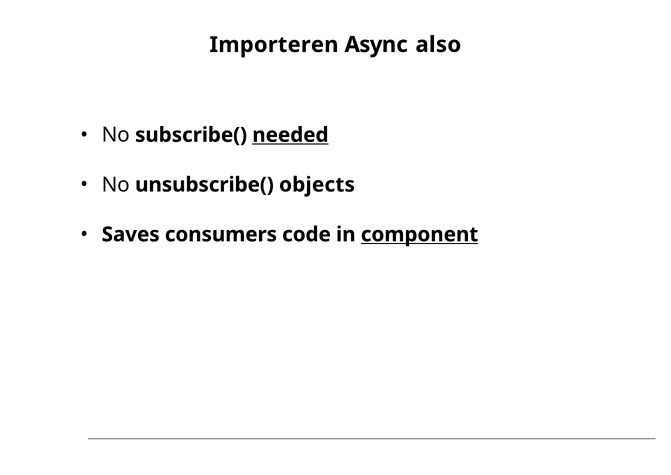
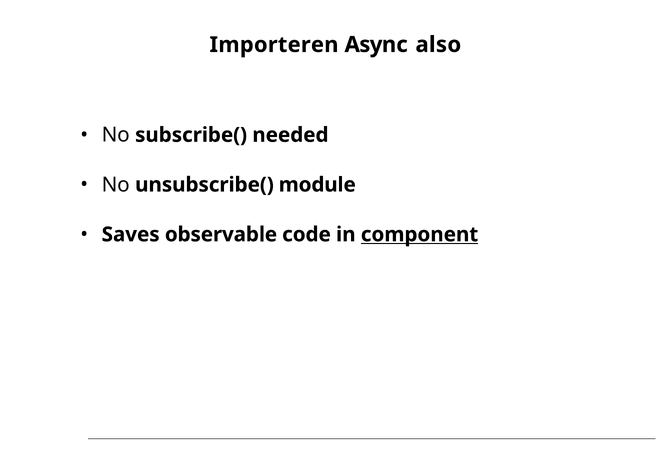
needed underline: present -> none (290, 135)
objects: objects -> module (317, 185)
consumers: consumers -> observable (221, 234)
